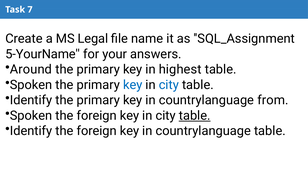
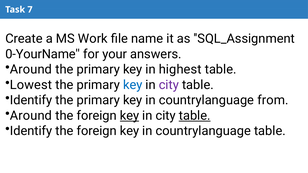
Legal: Legal -> Work (93, 39)
5-YourName: 5-YourName -> 0-YourName (43, 54)
Spoken: Spoken -> Lowest (31, 85)
city colour: blue -> purple (169, 85)
Spoken: Spoken -> Around (31, 116)
key underline: none -> present (130, 116)
